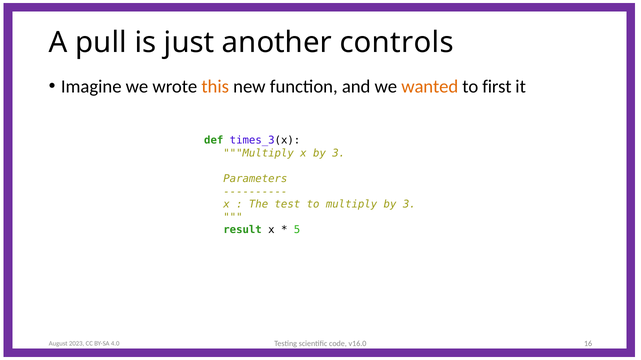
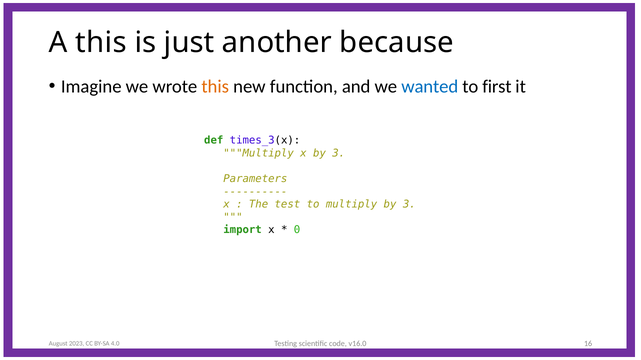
A pull: pull -> this (101, 43)
controls: controls -> because (397, 43)
wanted colour: orange -> blue (430, 87)
result: result -> import (243, 230)
5: 5 -> 0 (297, 230)
